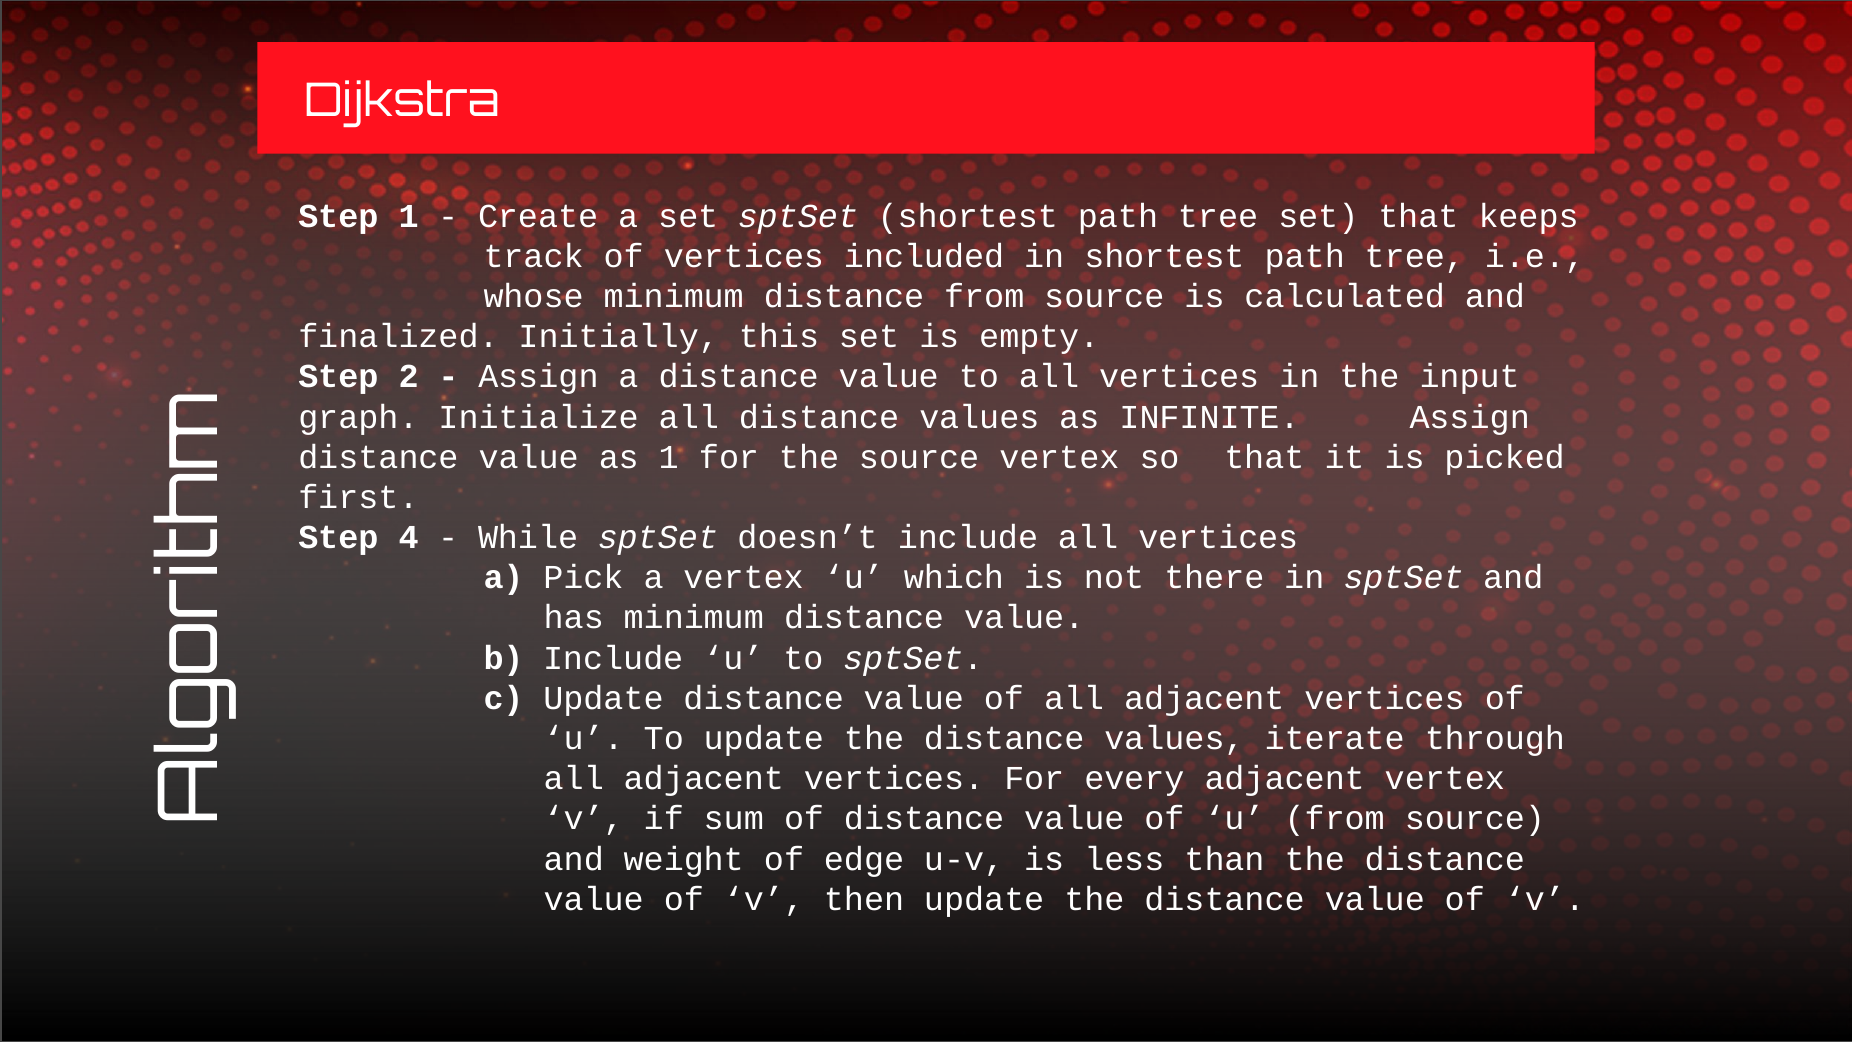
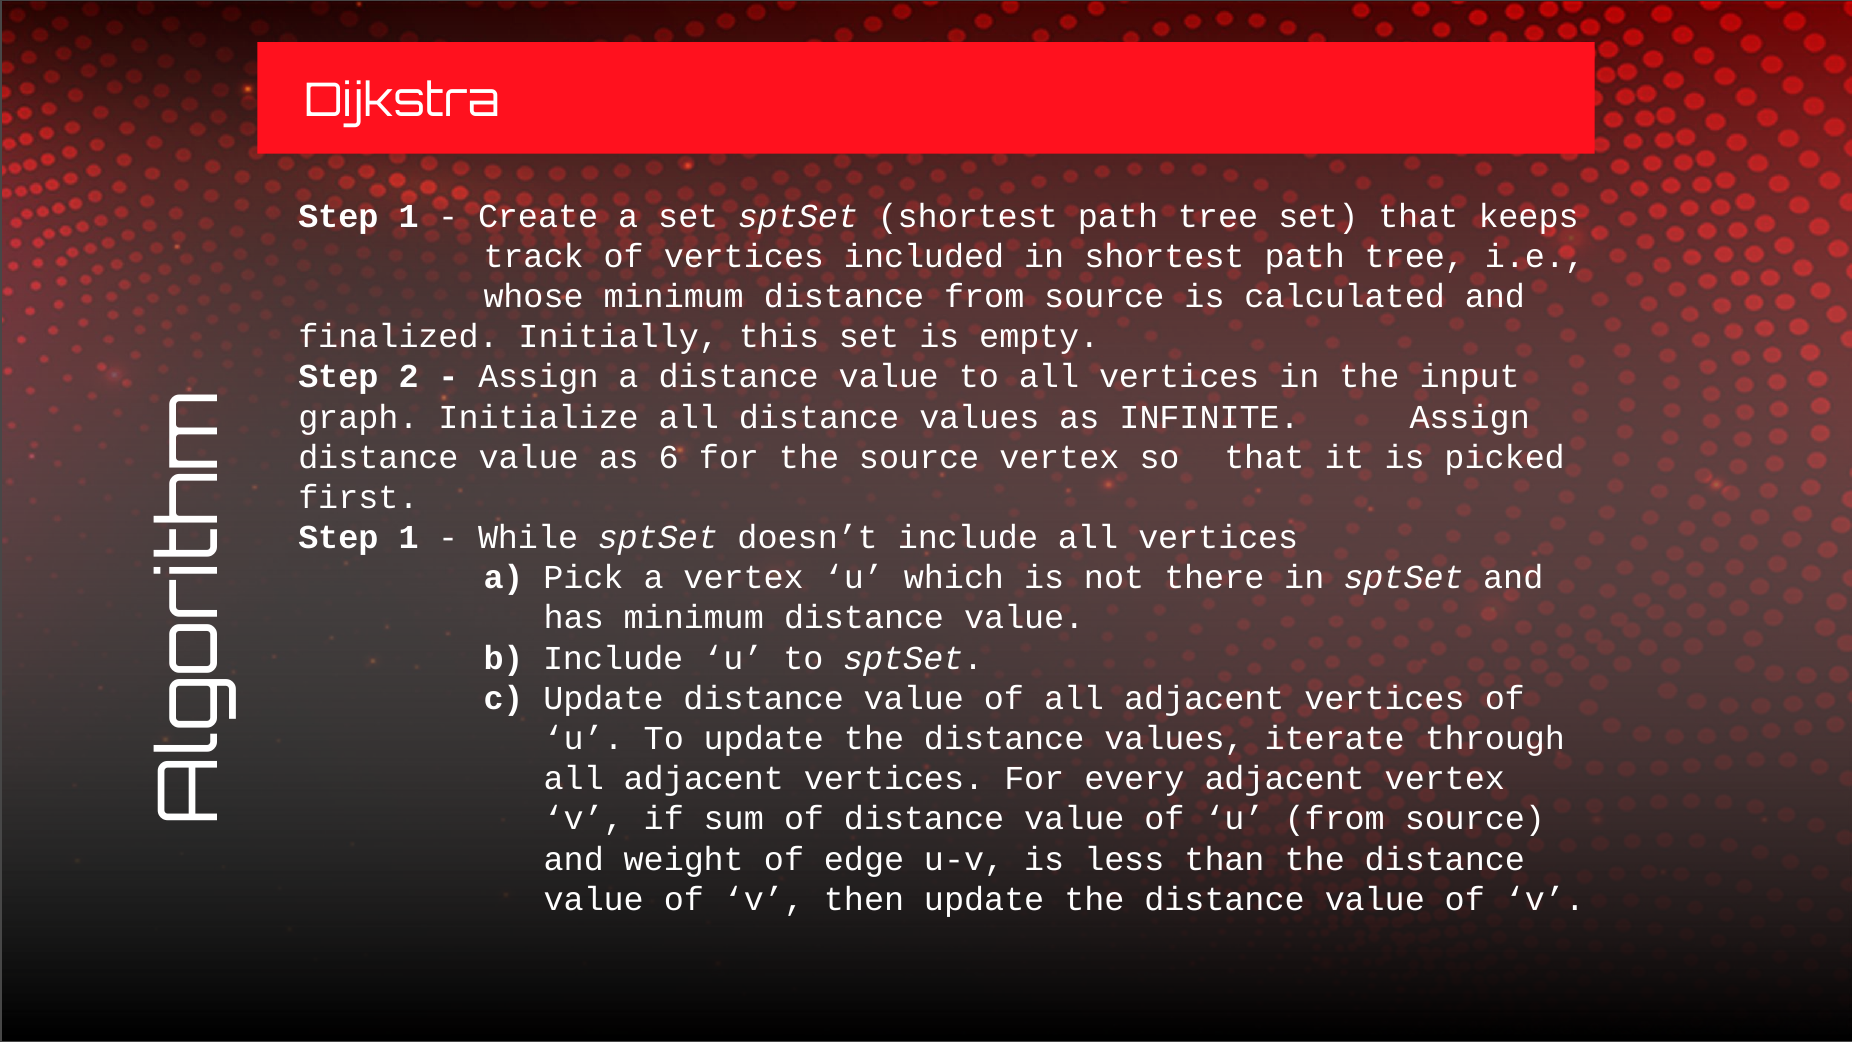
as 1: 1 -> 6 (669, 457)
4: 4 -> 1 (409, 537)
